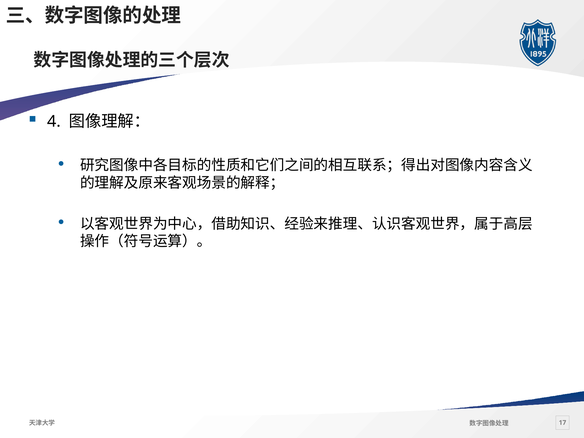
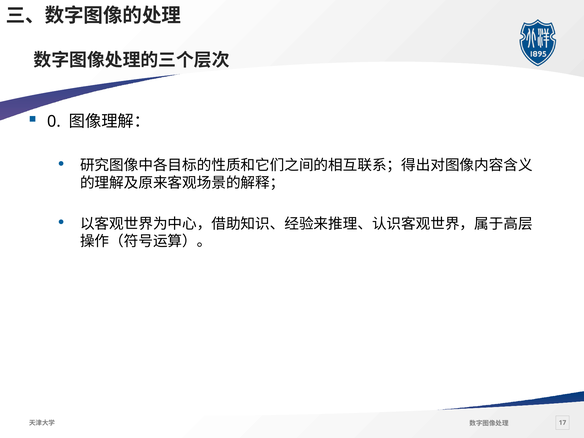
4: 4 -> 0 (54, 121)
